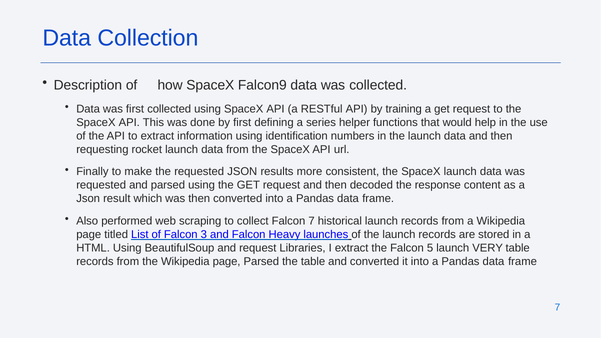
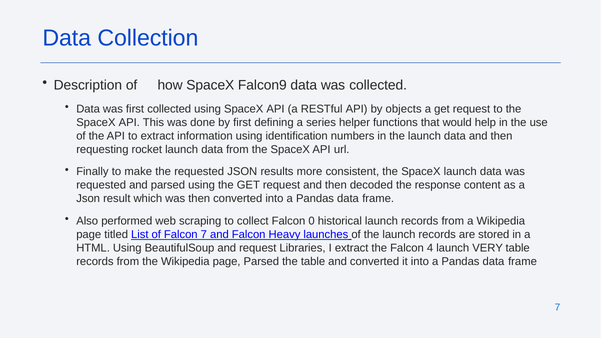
training: training -> objects (404, 109)
Falcon 7: 7 -> 0 (312, 221)
Falcon 3: 3 -> 7 (204, 235)
5: 5 -> 4 (430, 248)
